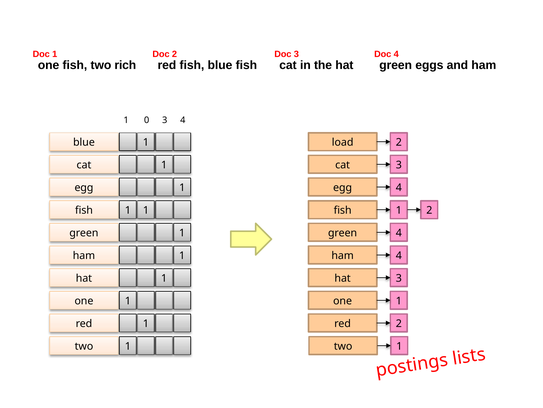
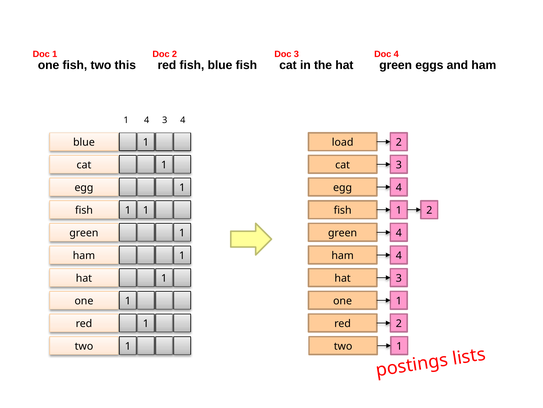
rich: rich -> this (125, 65)
0: 0 -> 4 (147, 120)
